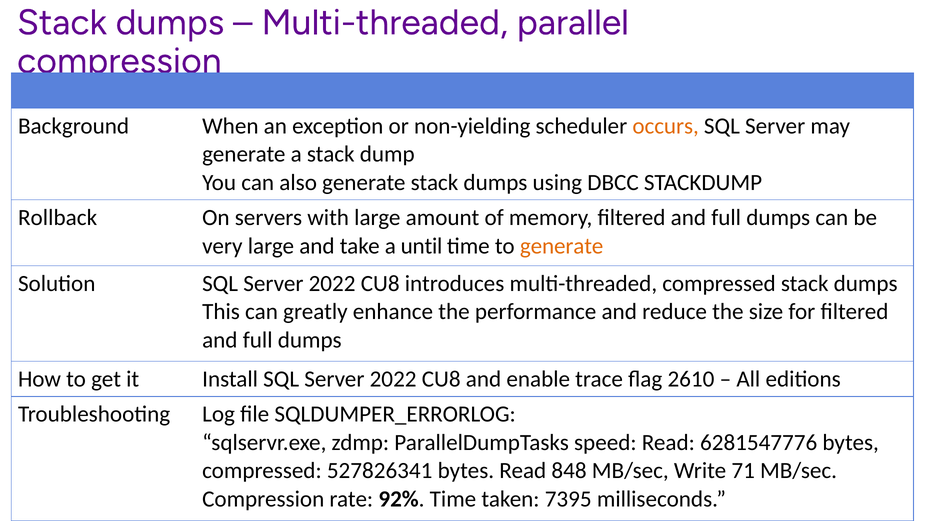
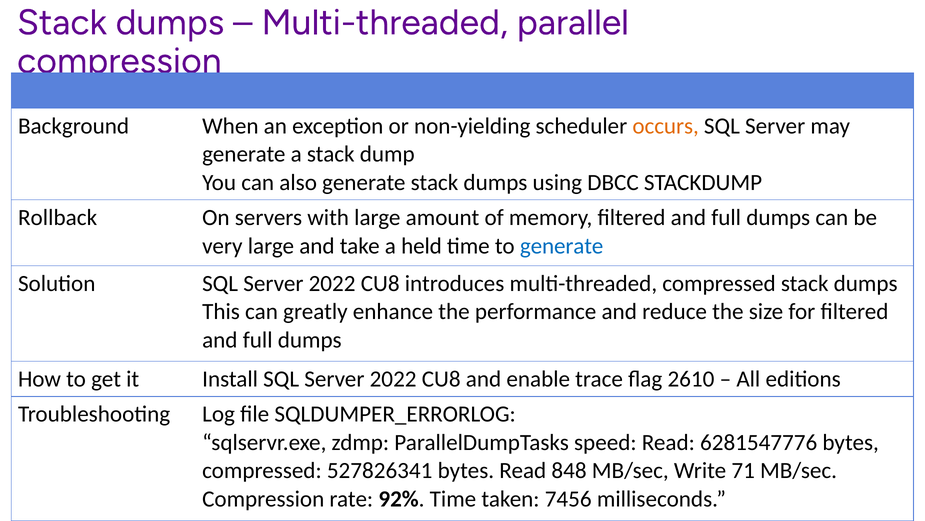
until: until -> held (421, 246)
generate colour: orange -> blue (562, 246)
7395: 7395 -> 7456 (568, 498)
